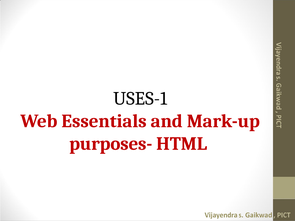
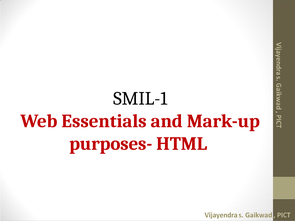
USES-1: USES-1 -> SMIL-1 (140, 99)
